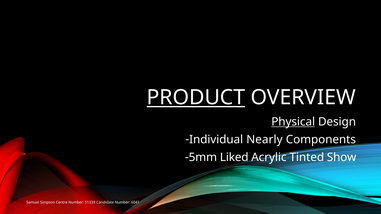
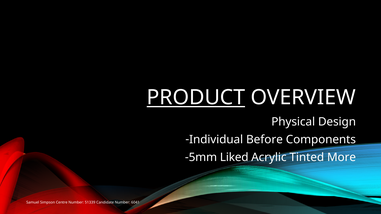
Physical underline: present -> none (293, 122)
Nearly: Nearly -> Before (264, 140)
Show: Show -> More (342, 158)
